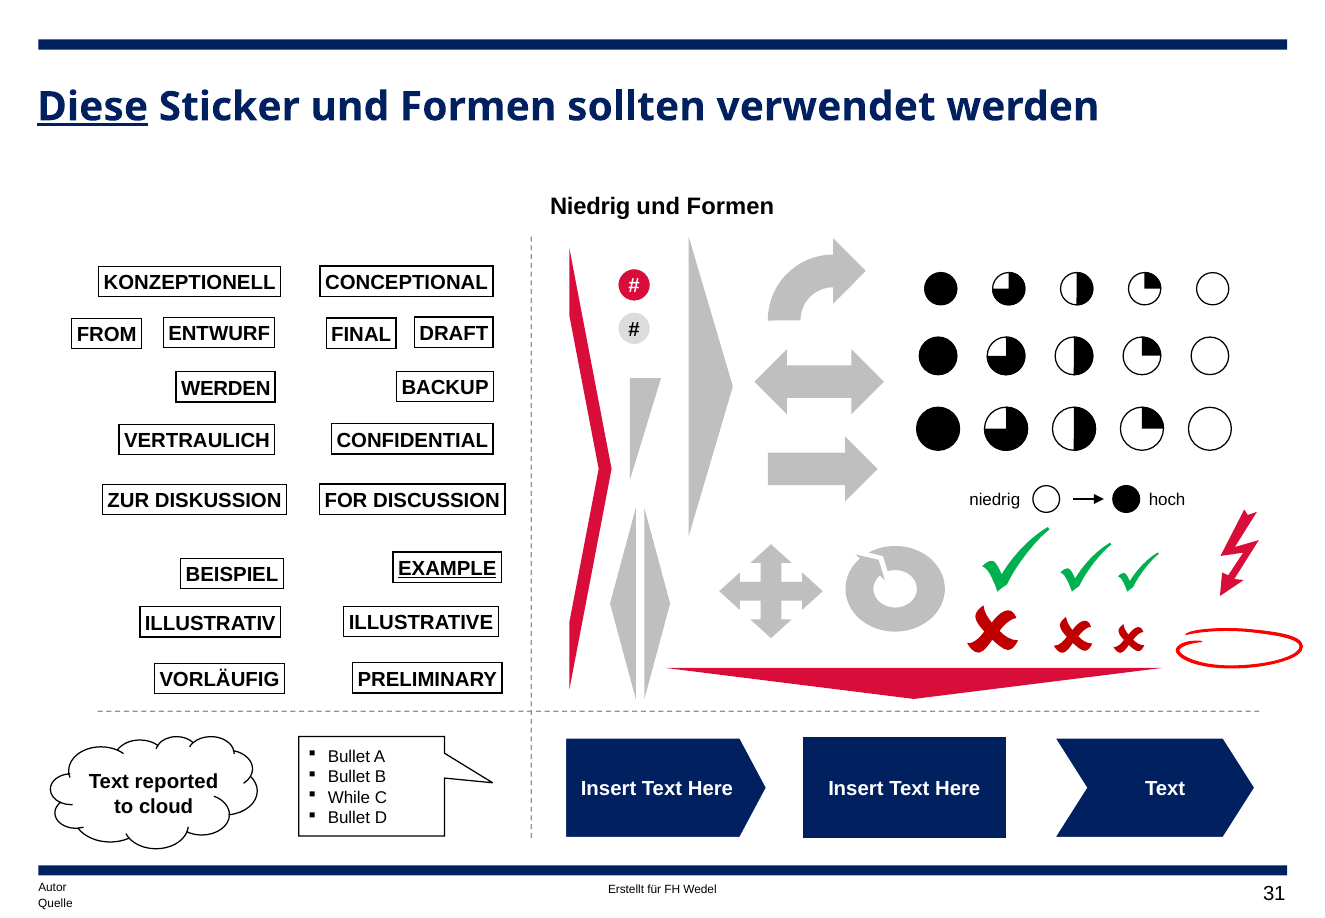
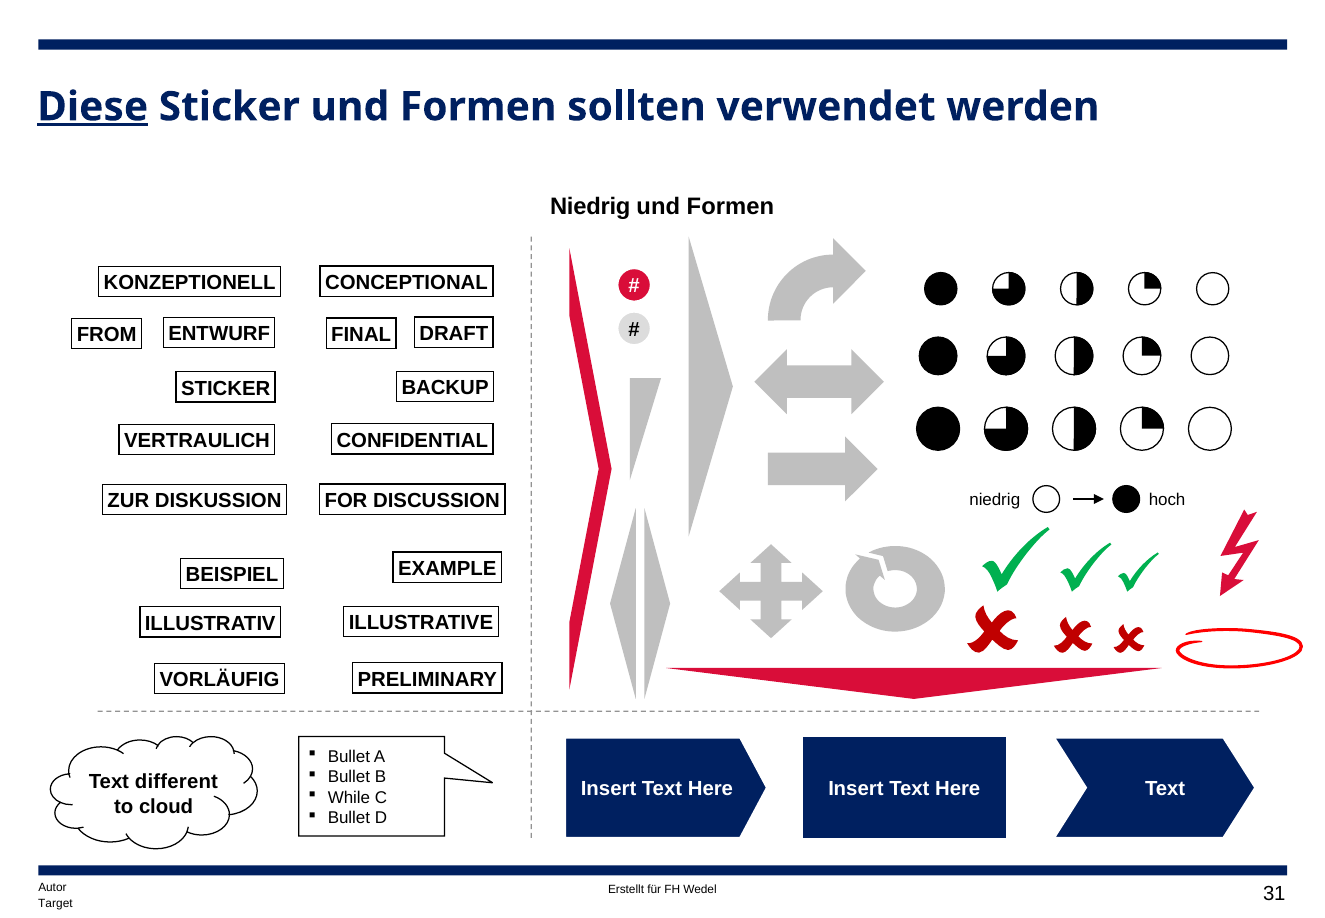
WERDEN: WERDEN -> STICKER (226, 388)
EXAMPLE underline: present -> none (447, 568)
reported: reported -> different (176, 781)
Quelle: Quelle -> Target (55, 903)
